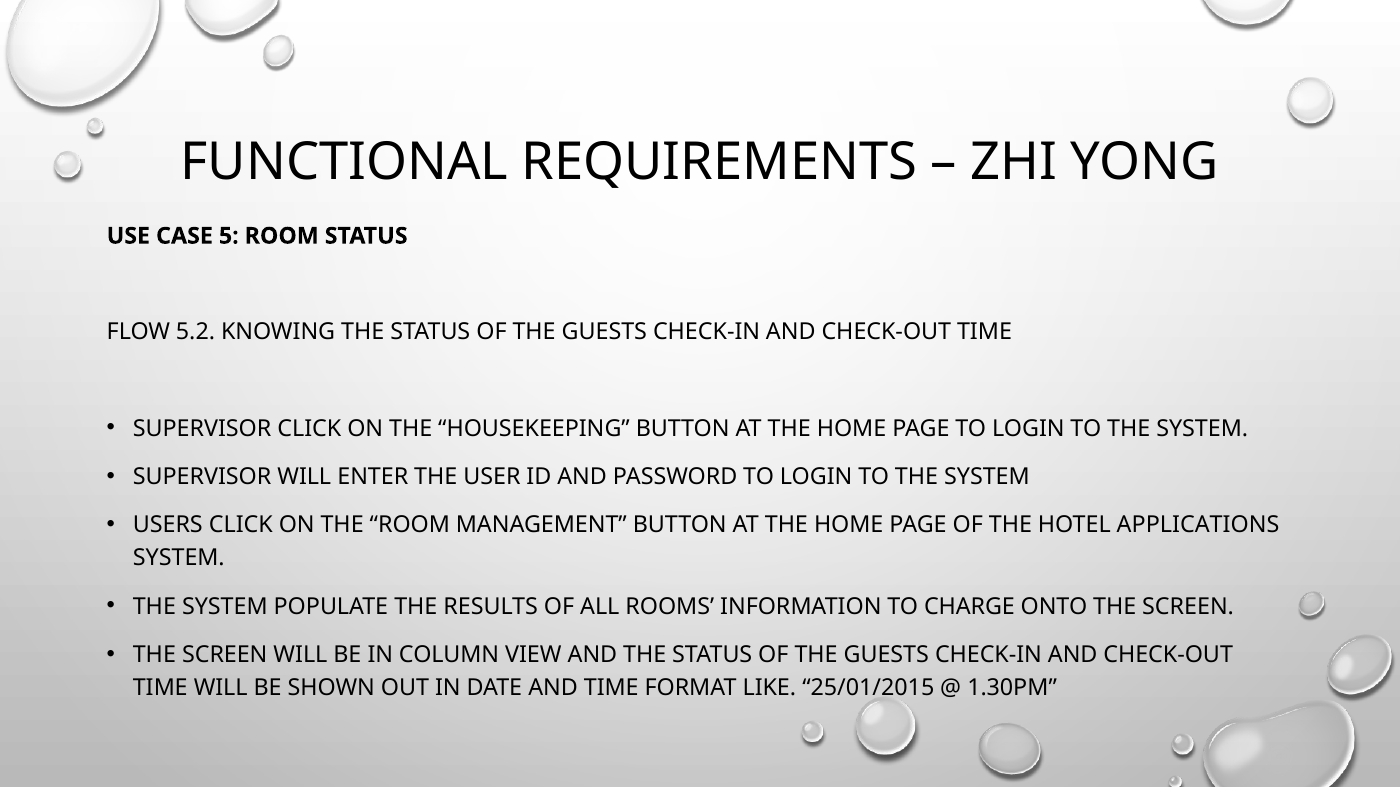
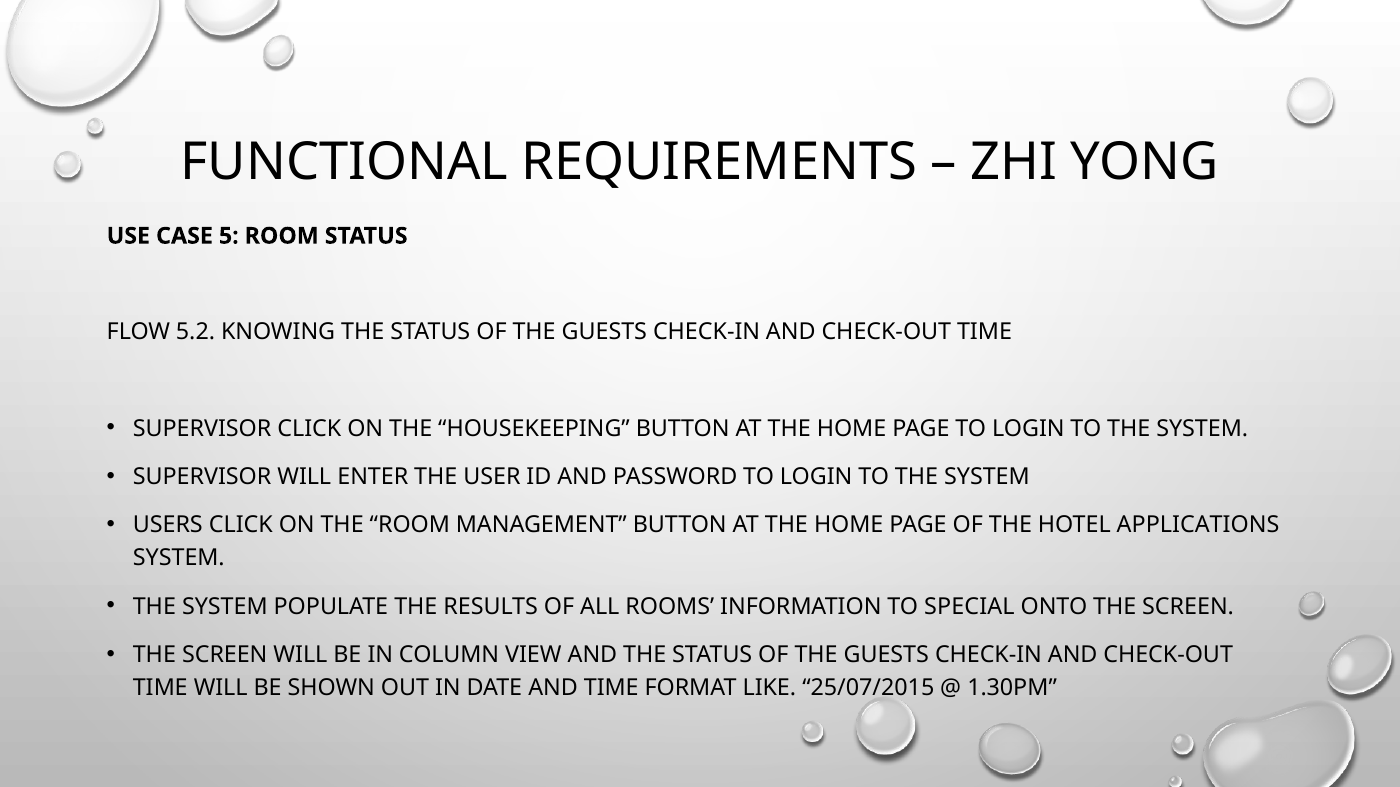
CHARGE: CHARGE -> SPECIAL (969, 607)
25/01/2015: 25/01/2015 -> 25/07/2015 (868, 688)
